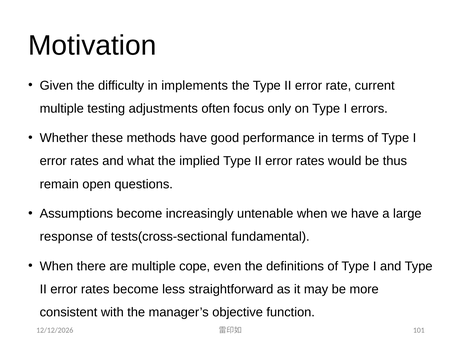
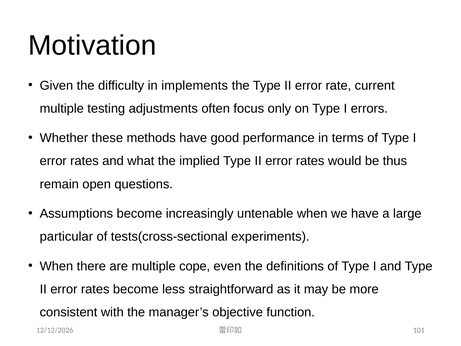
response: response -> particular (66, 237)
fundamental: fundamental -> experiments (270, 237)
